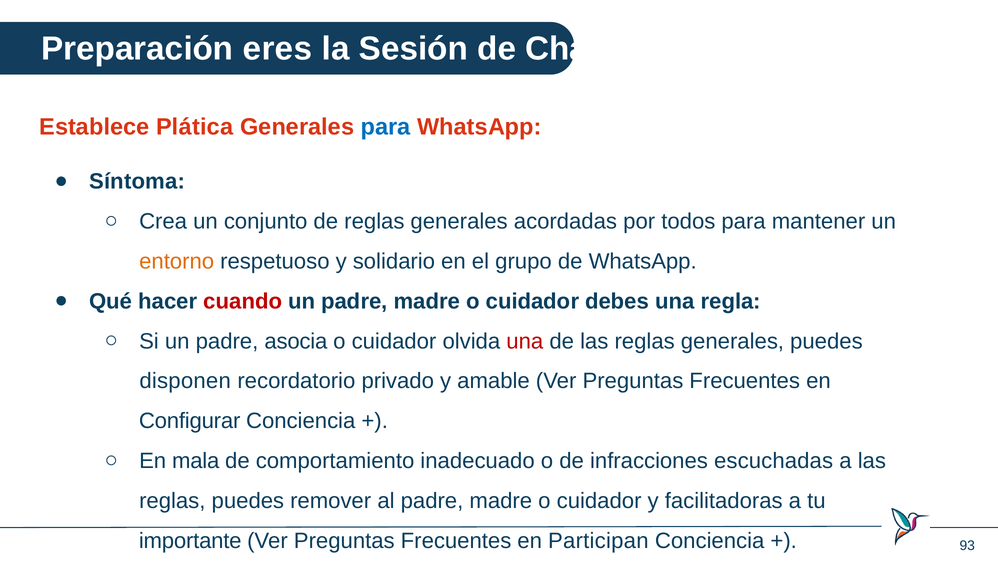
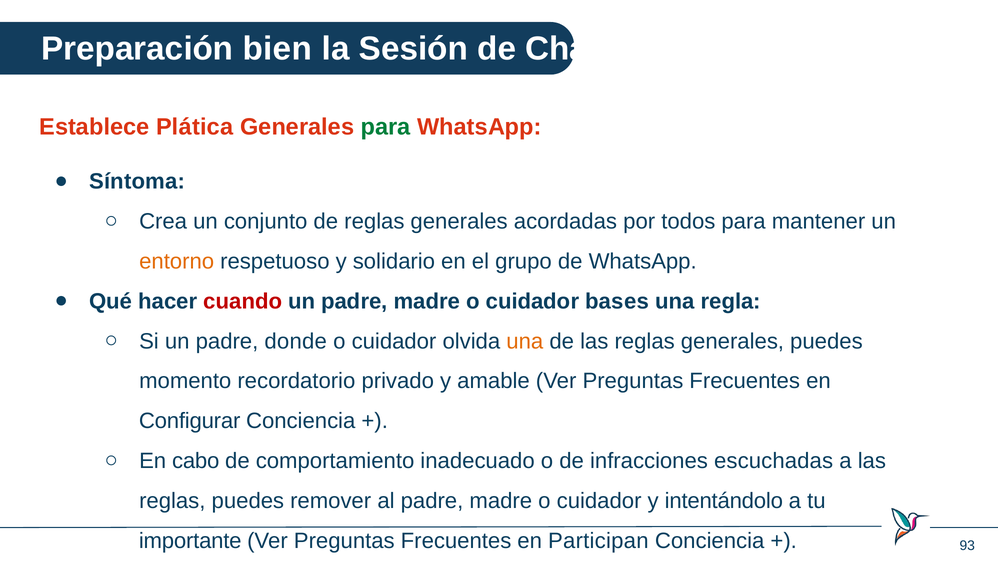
eres: eres -> bien (277, 49)
para colour: blue -> green (386, 127)
debes: debes -> bases (617, 301)
asocia: asocia -> donde (296, 341)
una colour: red -> orange (525, 341)
disponen: disponen -> momento (185, 381)
mala: mala -> cabo (196, 461)
facilitadoras: facilitadoras -> intentándolo (724, 500)
